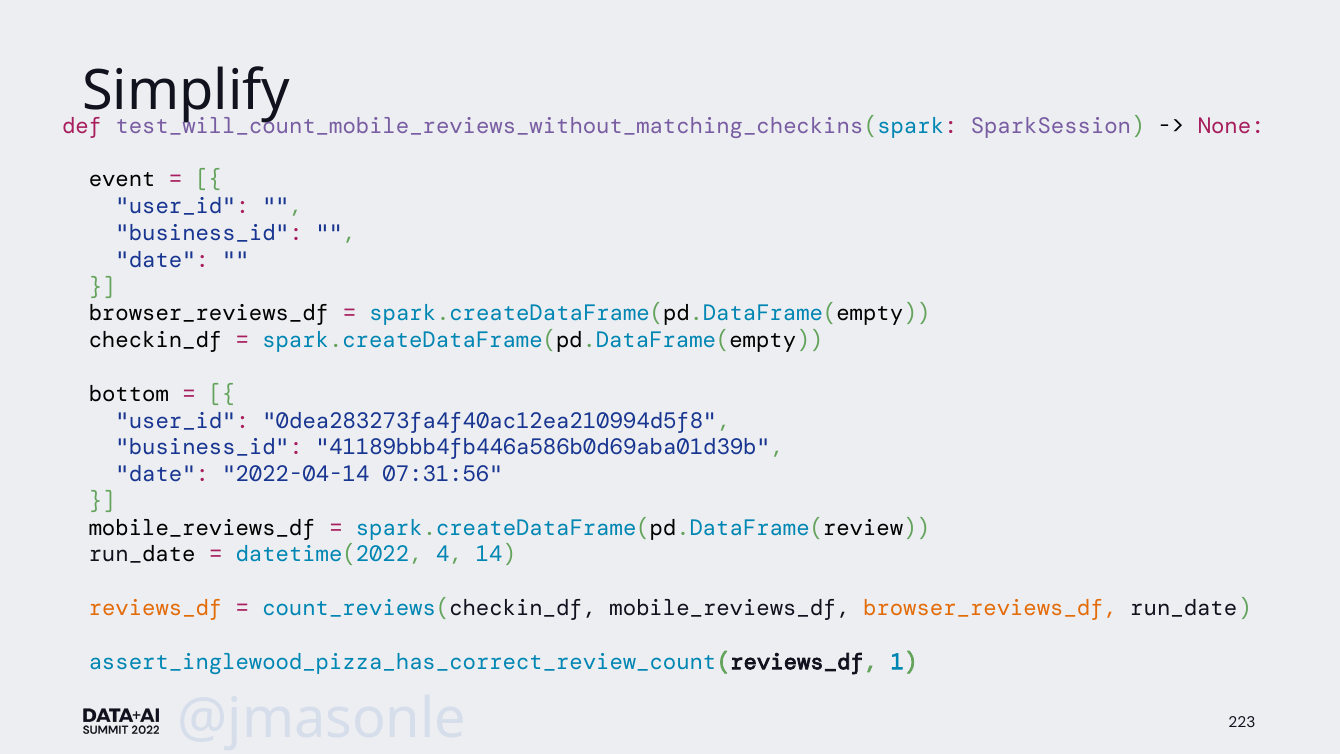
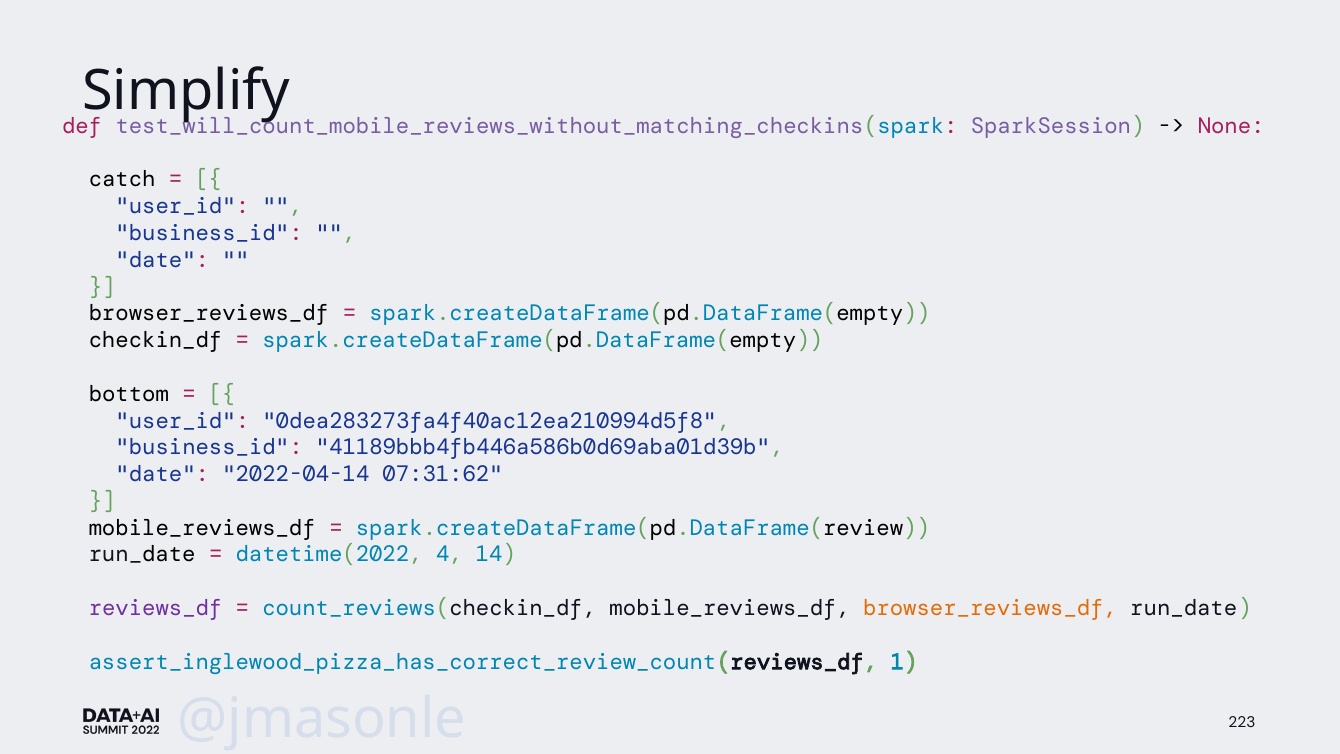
event: event -> catch (122, 179)
07:31:56: 07:31:56 -> 07:31:62 (443, 474)
reviews_df colour: orange -> purple (156, 608)
